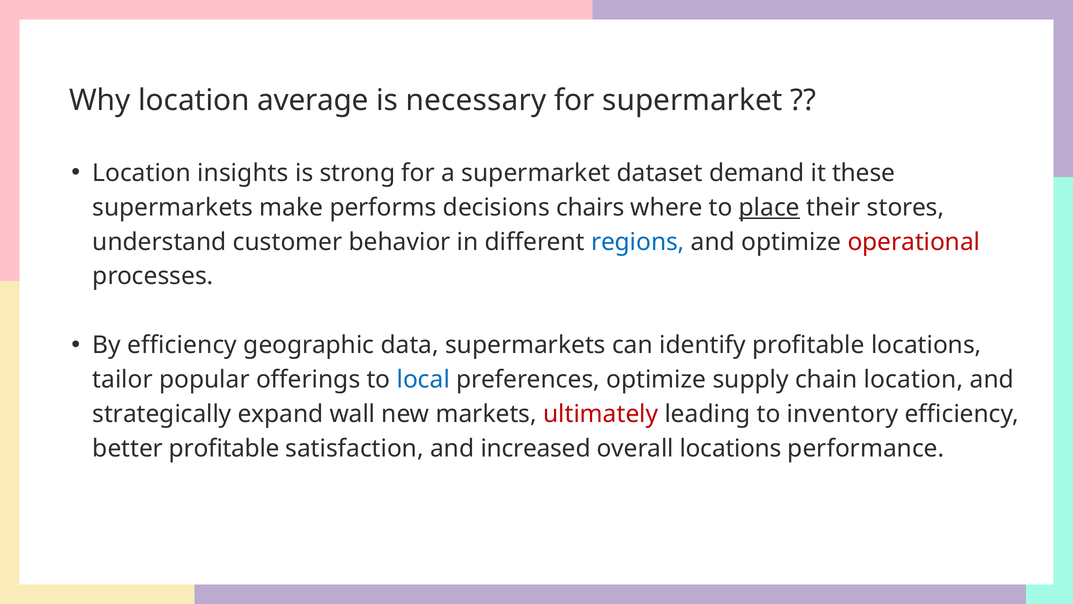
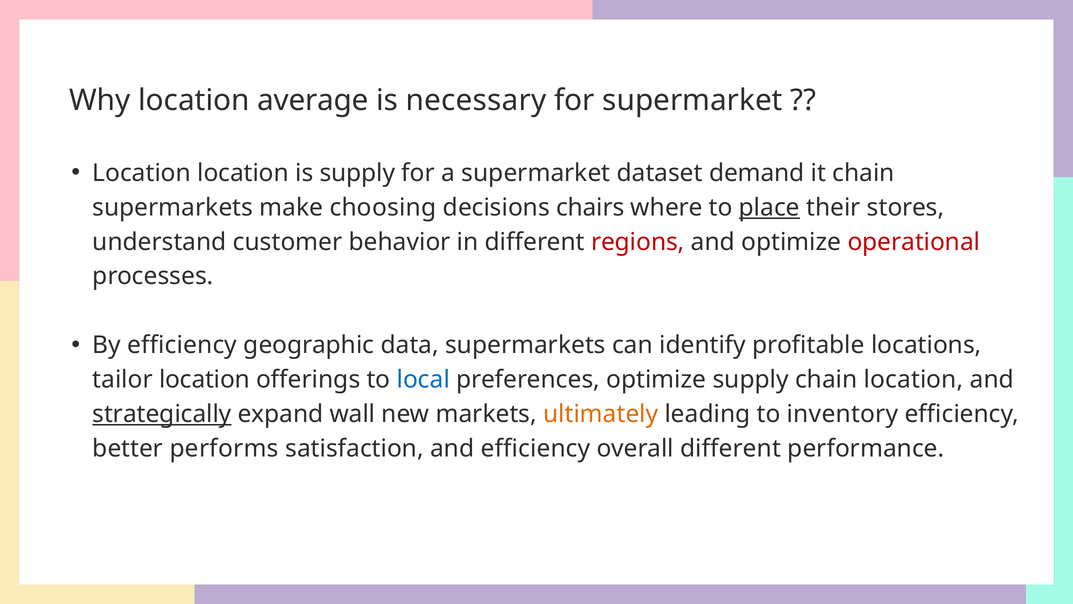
Location insights: insights -> location (243, 173)
is strong: strong -> supply (357, 173)
it these: these -> chain (863, 173)
performs: performs -> choosing (383, 207)
regions colour: blue -> red (638, 242)
tailor popular: popular -> location (205, 379)
strategically underline: none -> present (162, 414)
ultimately colour: red -> orange (601, 414)
better profitable: profitable -> performs (224, 448)
and increased: increased -> efficiency (535, 448)
overall locations: locations -> different (731, 448)
